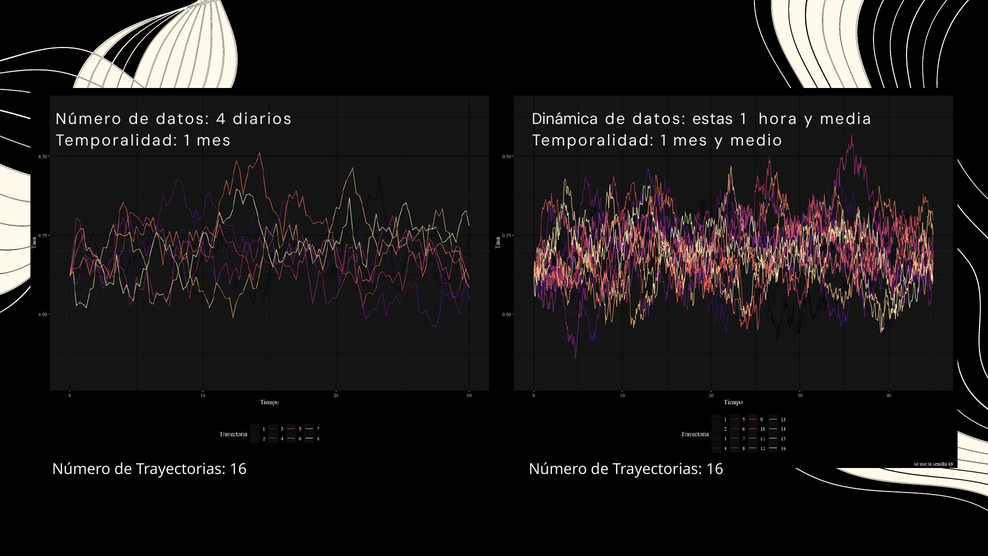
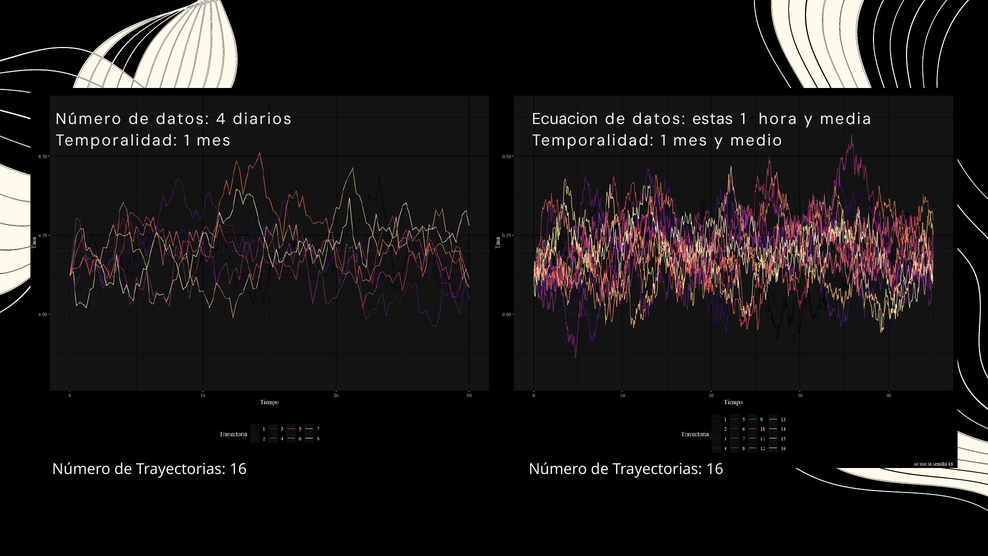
Dinámica: Dinámica -> Ecuacion (565, 119)
